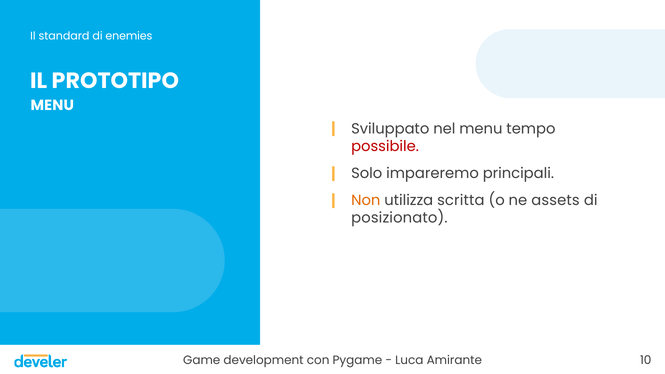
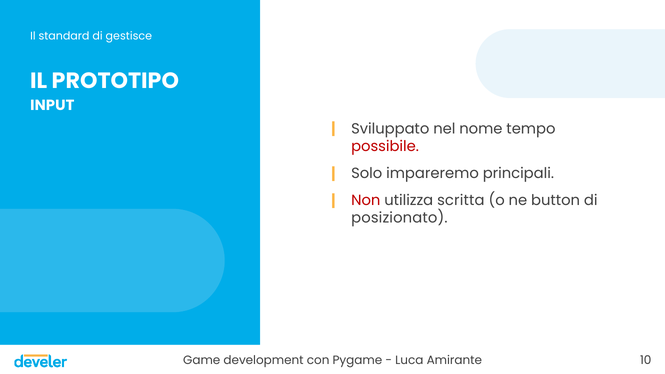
enemies: enemies -> gestisce (129, 36)
MENU: MENU -> INPUT (52, 105)
nel menu: menu -> nome (481, 129)
Non colour: orange -> red (366, 200)
assets: assets -> button (556, 200)
